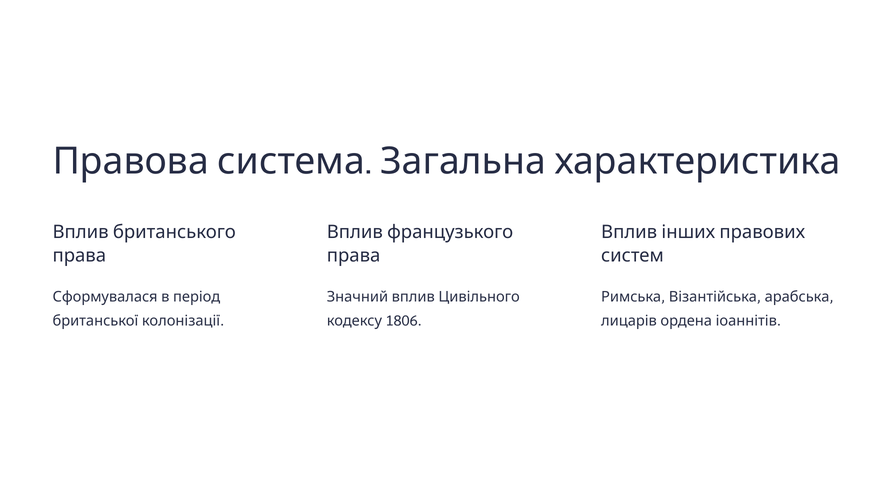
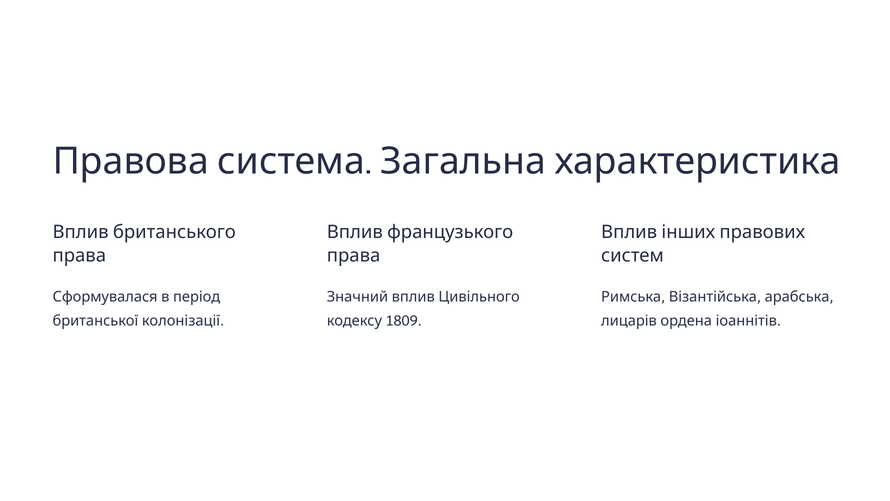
1806: 1806 -> 1809 (404, 321)
